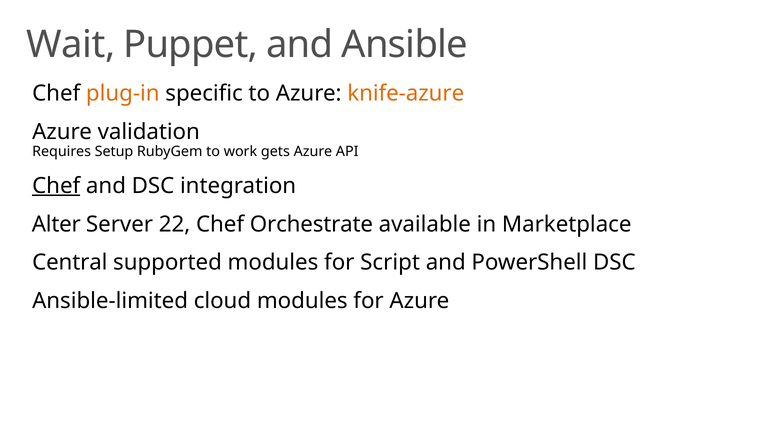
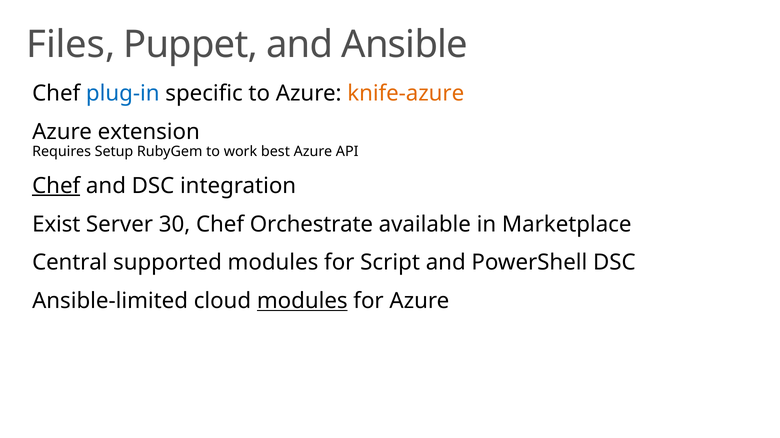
Wait: Wait -> Files (71, 45)
plug-in colour: orange -> blue (123, 94)
validation: validation -> extension (149, 132)
gets: gets -> best (275, 152)
Alter: Alter -> Exist (56, 224)
22: 22 -> 30 (175, 224)
modules underline: none -> present (302, 301)
